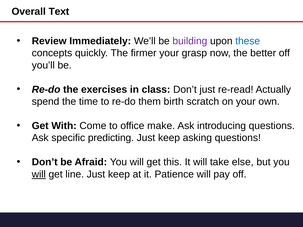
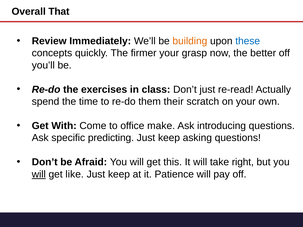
Text: Text -> That (59, 12)
building colour: purple -> orange (190, 41)
birth: birth -> their (174, 102)
else: else -> right (243, 162)
line: line -> like (75, 174)
